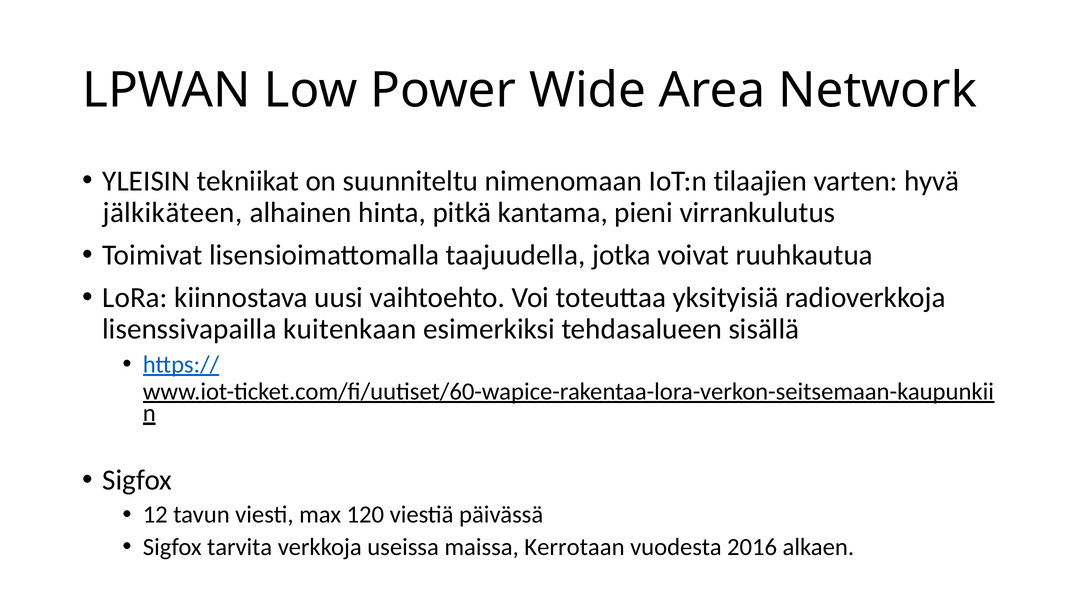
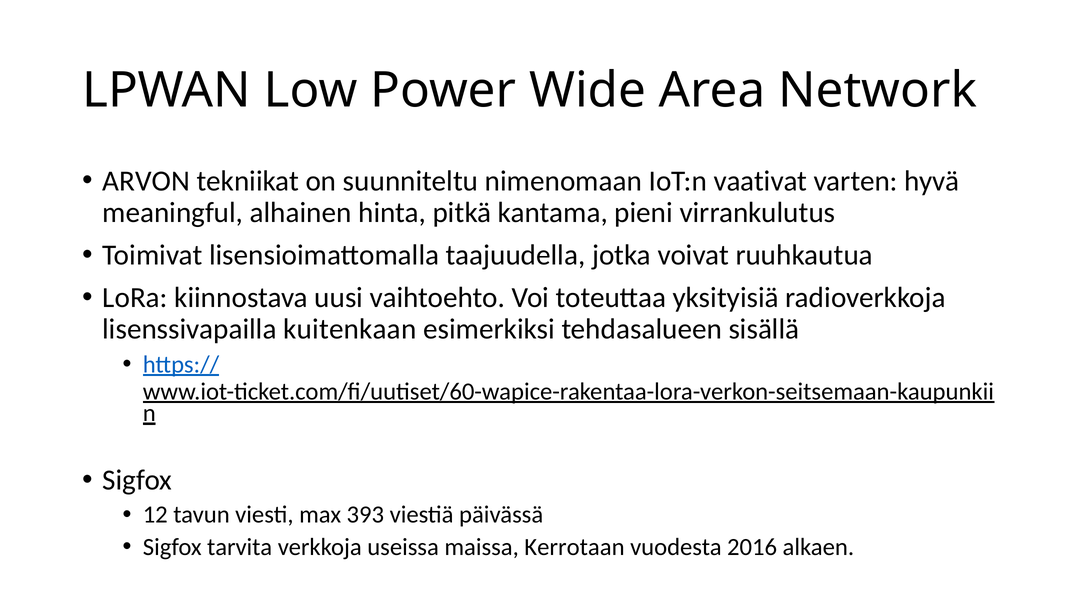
YLEISIN: YLEISIN -> ARVON (146, 181)
tilaajien: tilaajien -> vaativat (760, 181)
jälkikäteen: jälkikäteen -> meaningful (173, 213)
120: 120 -> 393 (365, 515)
